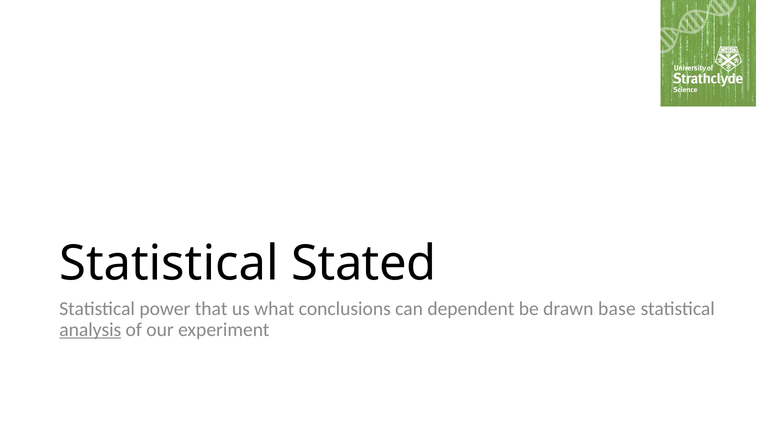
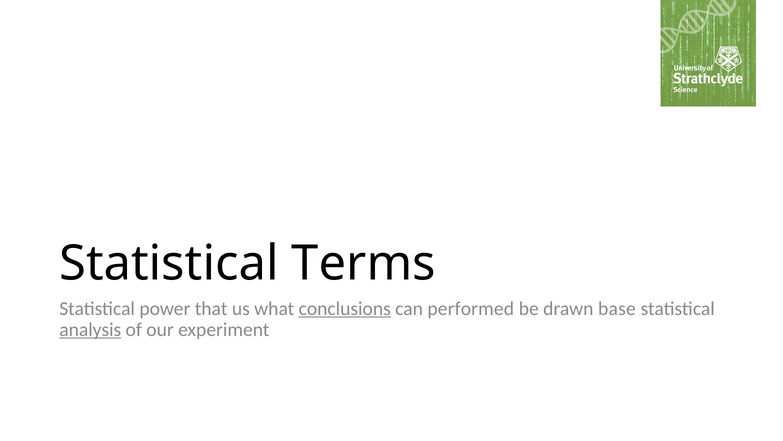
Stated: Stated -> Terms (364, 263)
conclusions underline: none -> present (345, 308)
dependent: dependent -> performed (471, 308)
